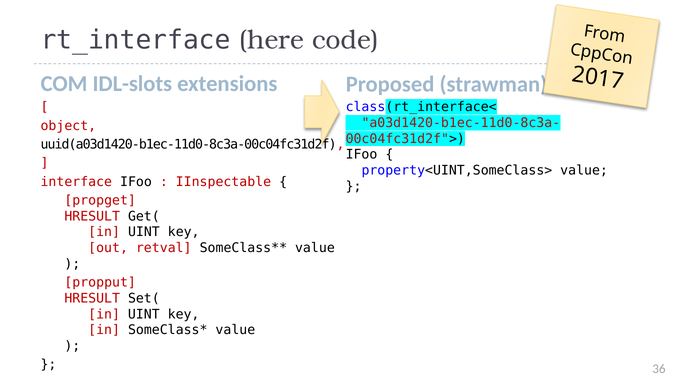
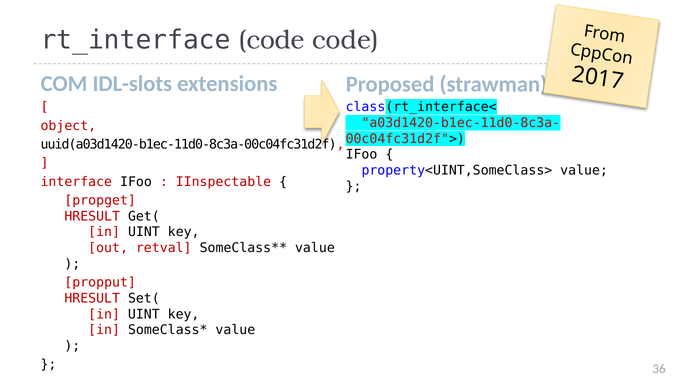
rt_interface here: here -> code (272, 40)
